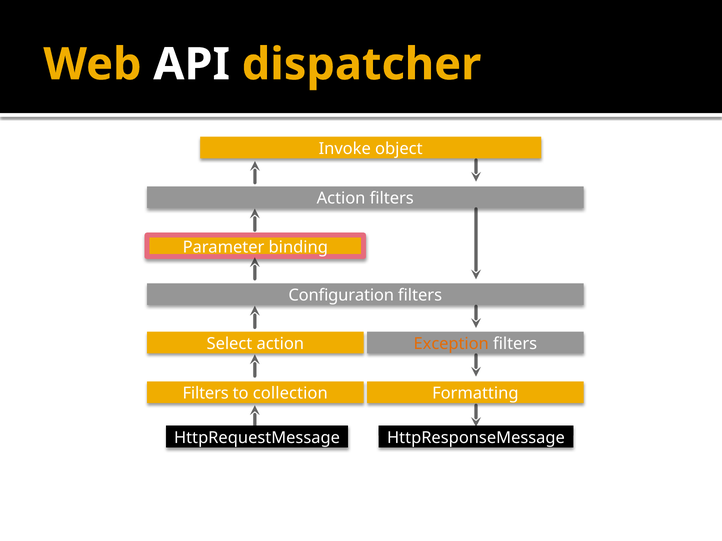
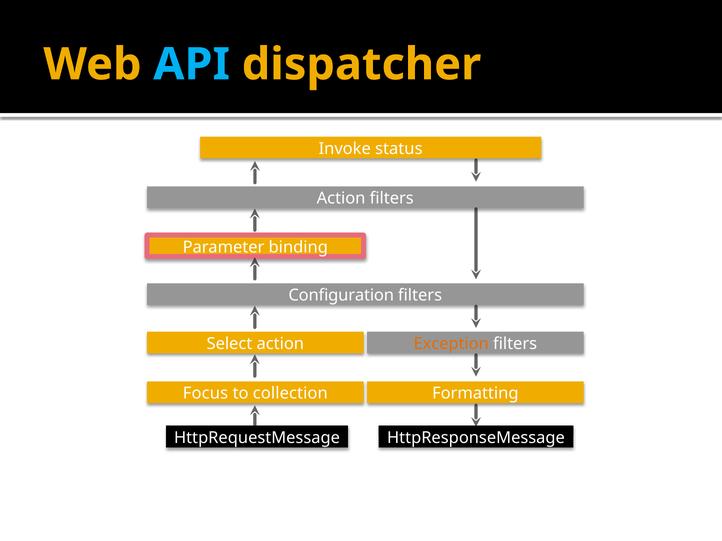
API colour: white -> light blue (192, 65)
object: object -> status (399, 149)
Filters: Filters -> Focus (205, 394)
